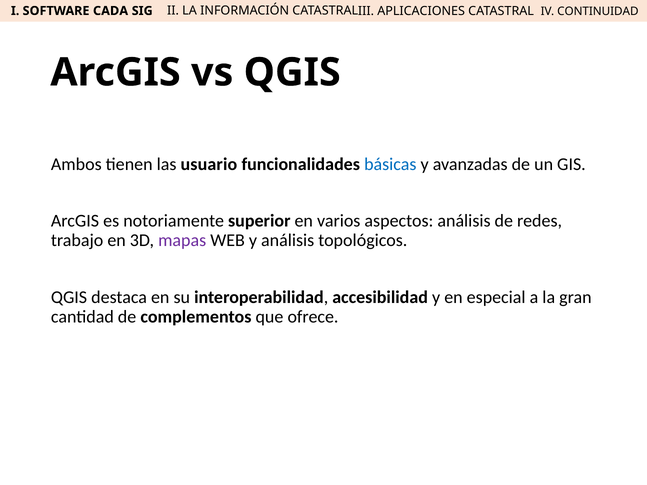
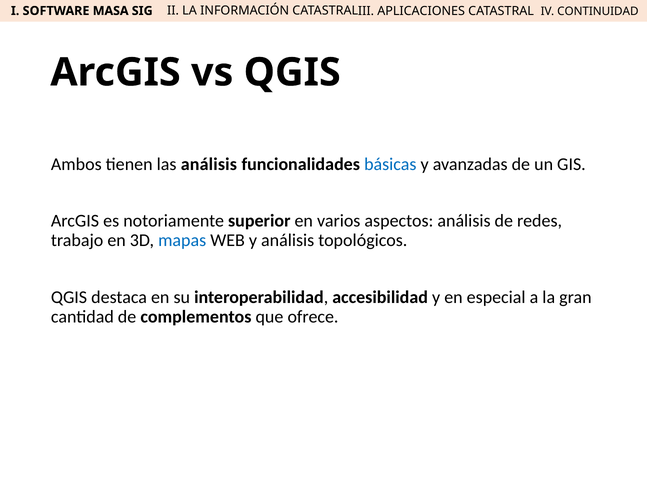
CADA: CADA -> MASA (111, 11)
las usuario: usuario -> análisis (209, 164)
mapas colour: purple -> blue (182, 241)
